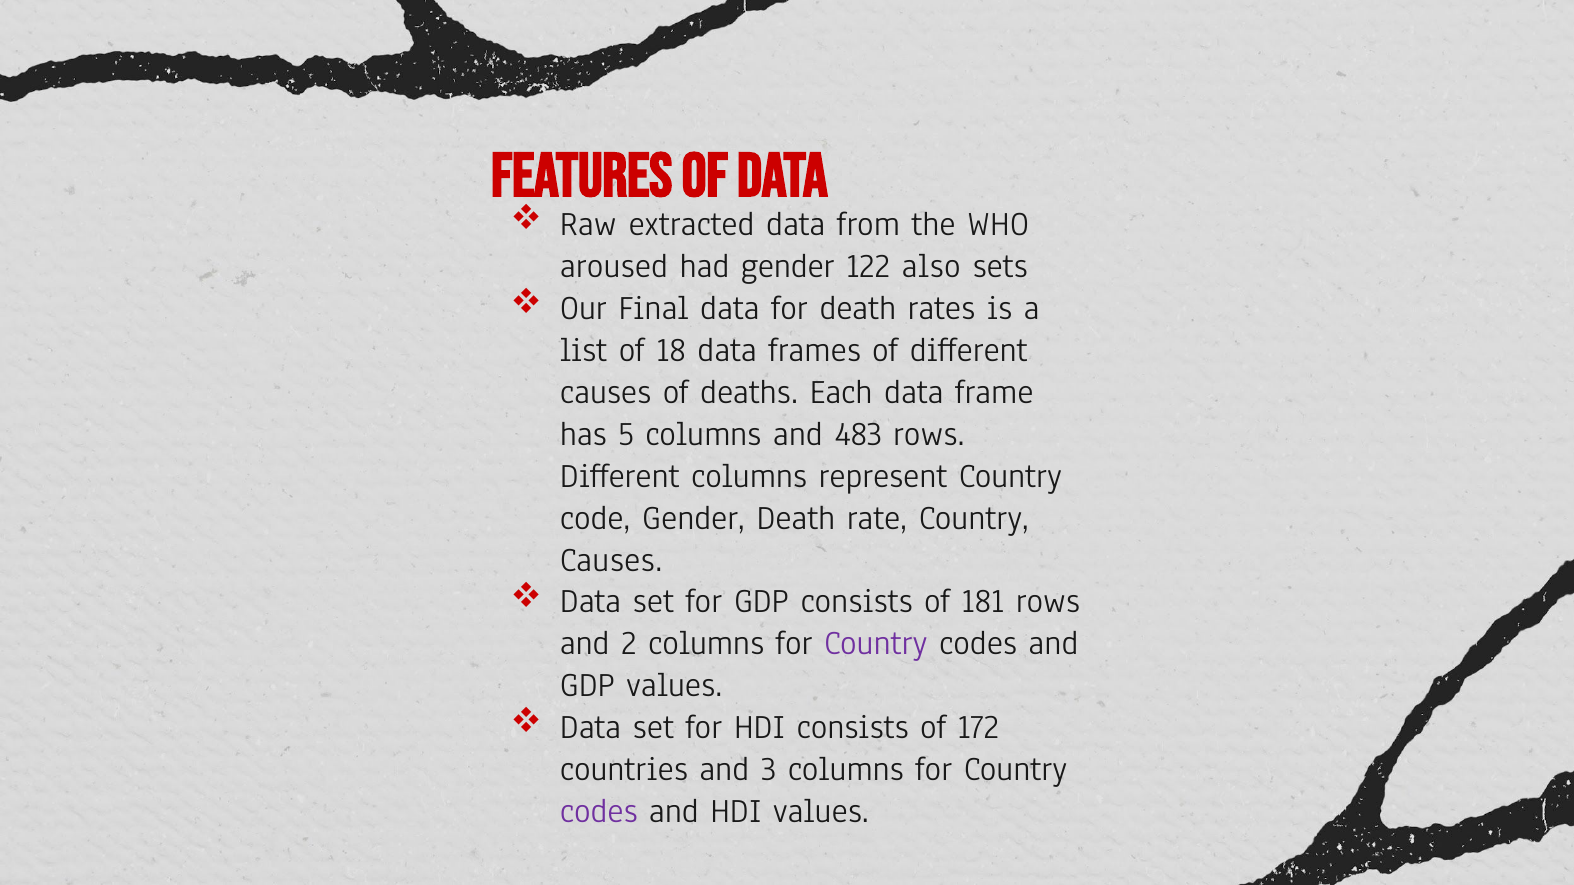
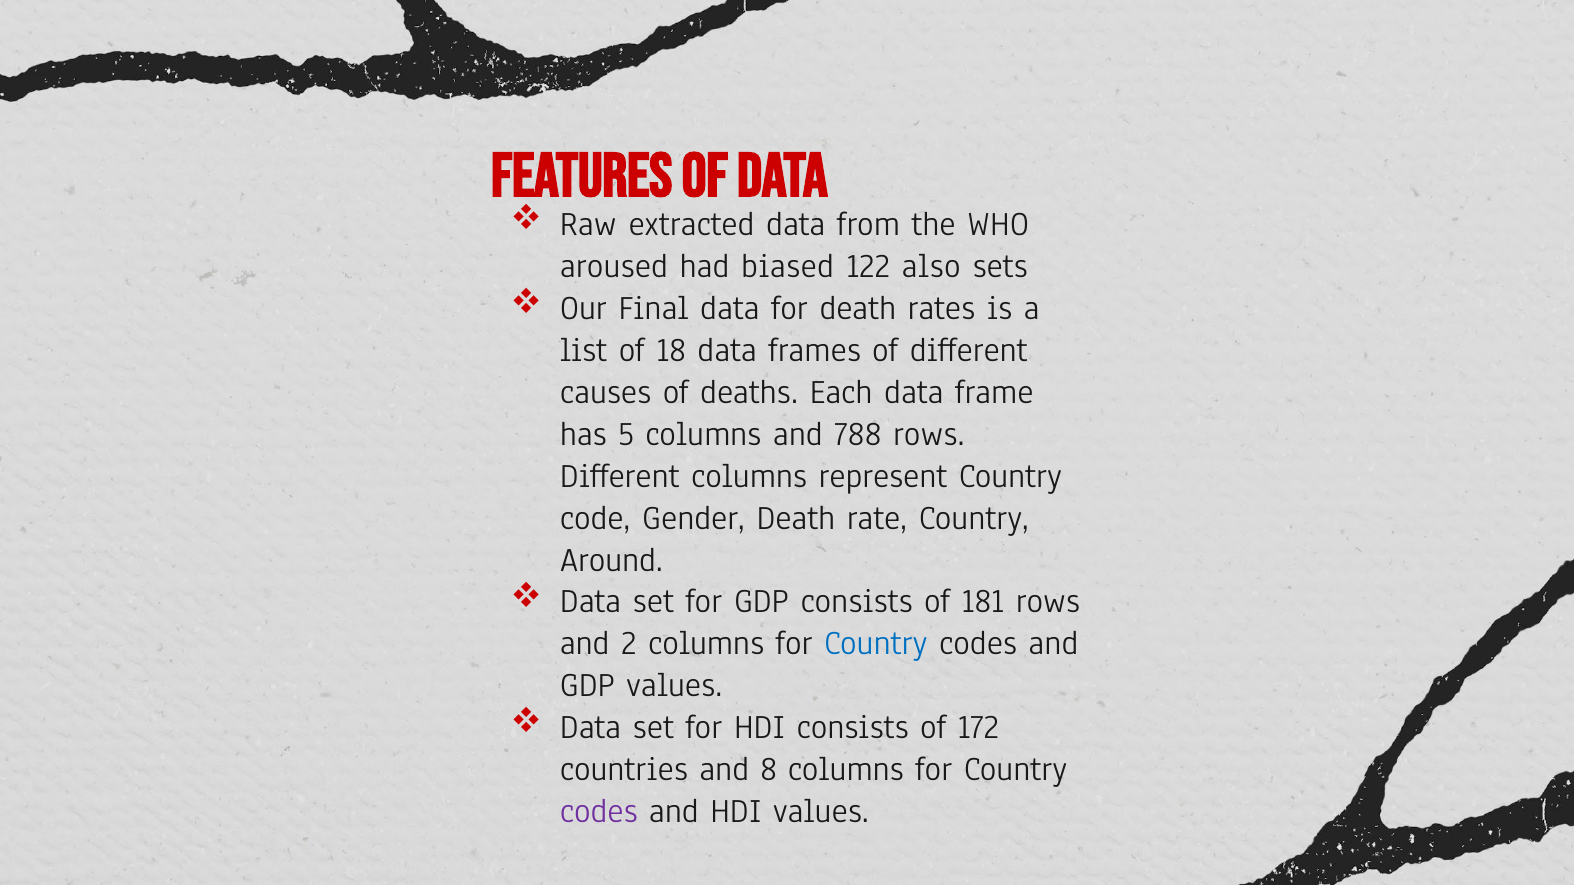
had gender: gender -> biased (788, 266)
483: 483 -> 788 (858, 434)
Causes: Causes -> Around (612, 560)
Country colour: purple -> blue (876, 644)
3: 3 -> 8 (769, 770)
